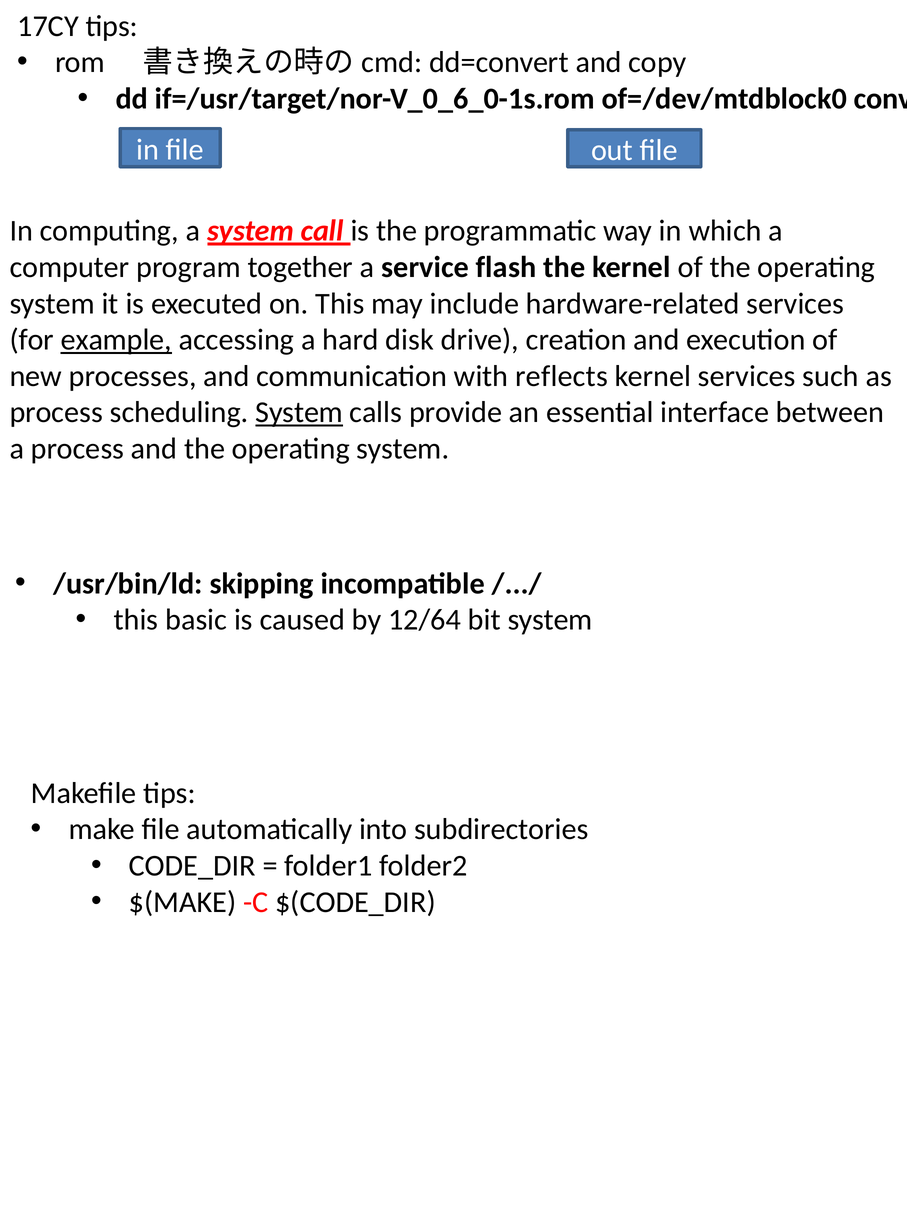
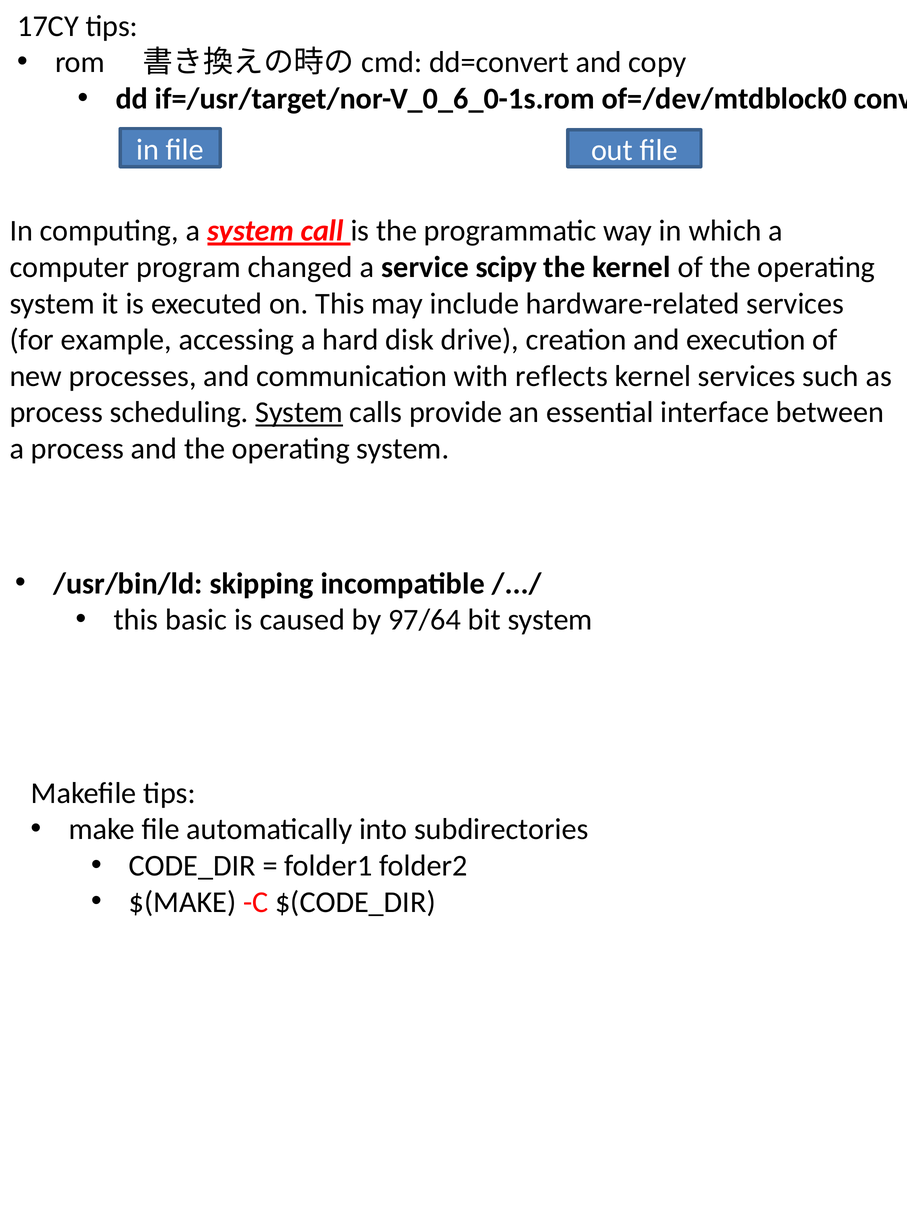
together: together -> changed (300, 267)
flash: flash -> scipy (506, 267)
example underline: present -> none (116, 340)
12/64: 12/64 -> 97/64 (424, 619)
